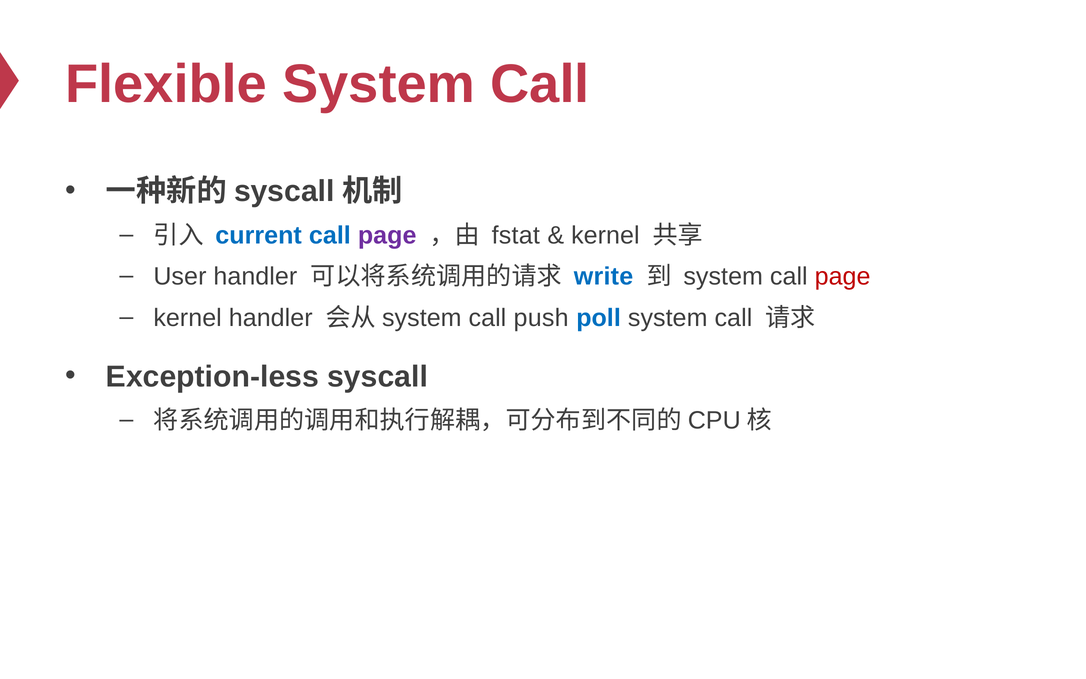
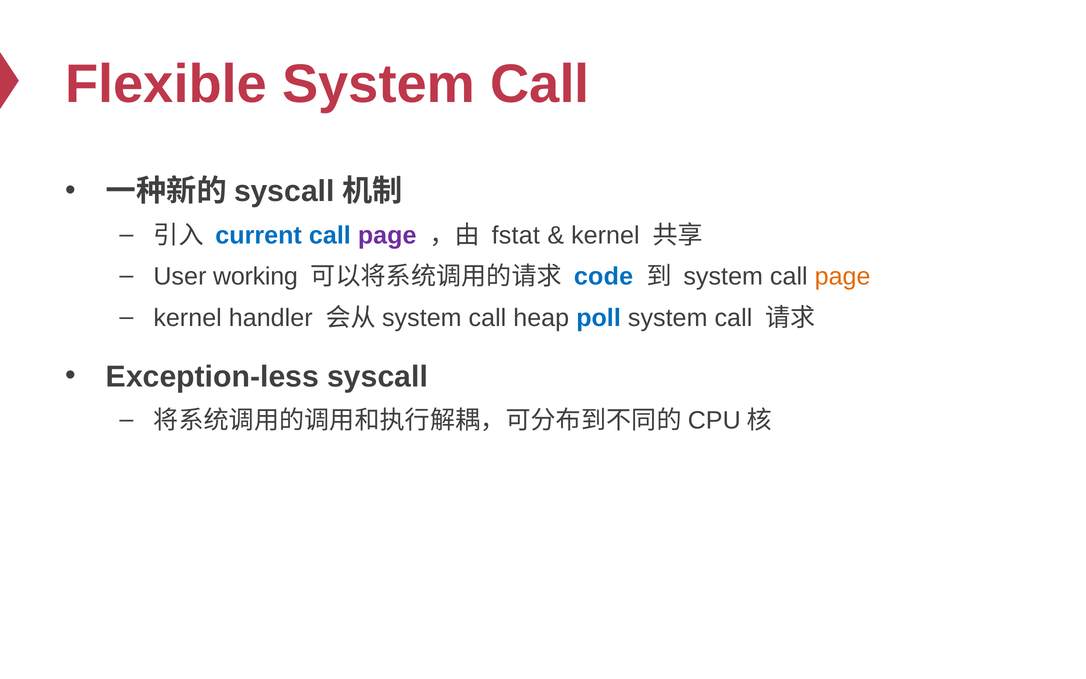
User handler: handler -> working (255, 276)
write: write -> code (604, 276)
page colour: red -> orange (843, 276)
push: push -> heap (541, 318)
